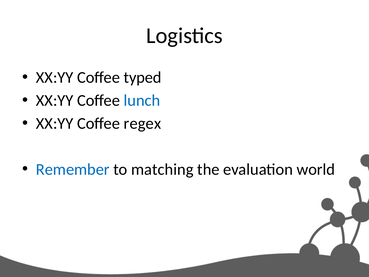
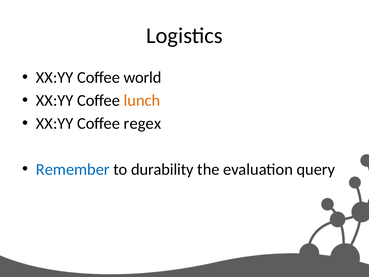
typed: typed -> world (143, 77)
lunch colour: blue -> orange (142, 100)
matching: matching -> durability (162, 169)
world: world -> query (316, 169)
